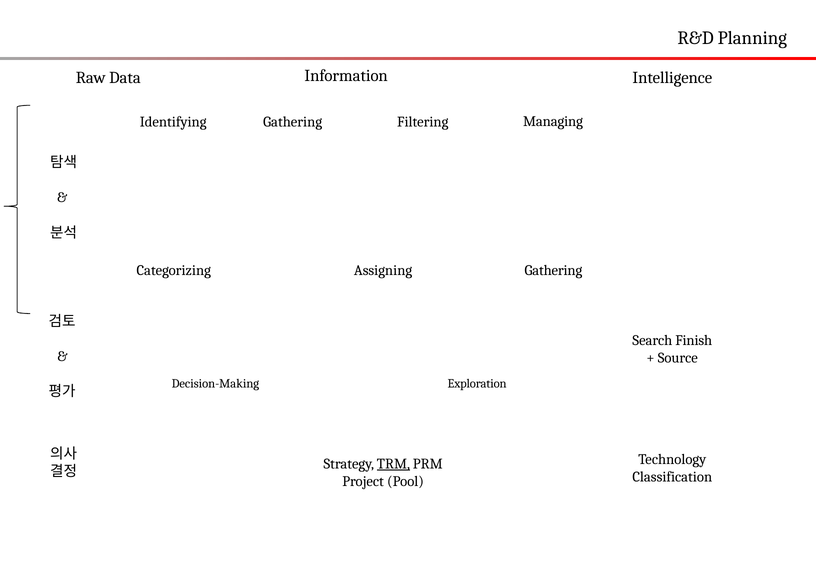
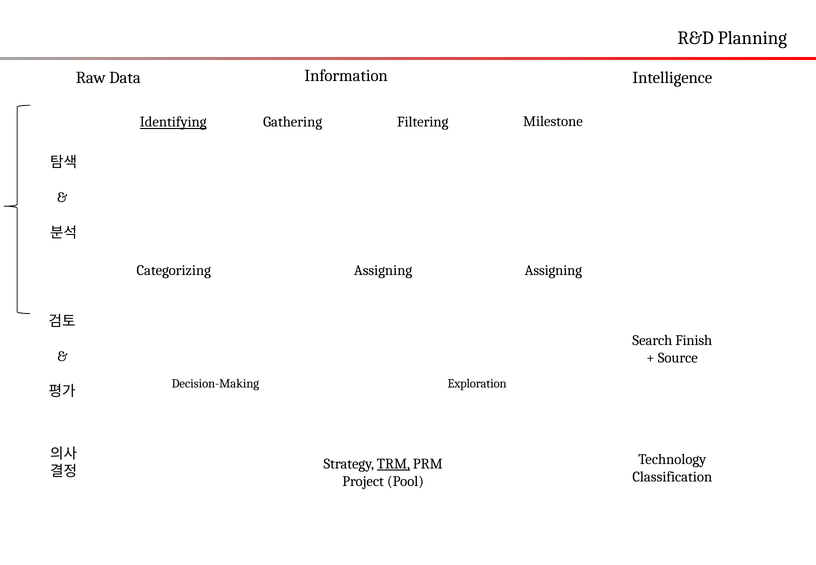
Managing: Managing -> Milestone (553, 121)
Identifying underline: none -> present (173, 122)
Assigning Gathering: Gathering -> Assigning (553, 270)
